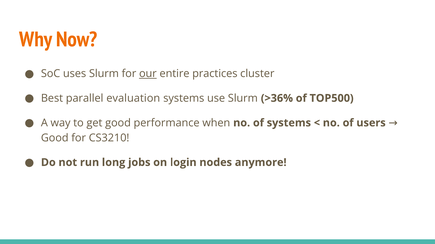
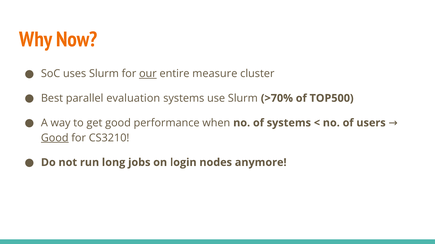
practices: practices -> measure (215, 74)
>36%: >36% -> >70% (277, 98)
Good underline: none -> present (55, 138)
